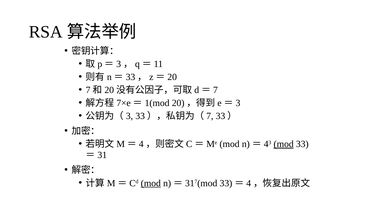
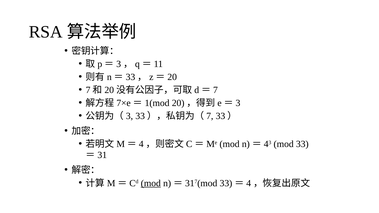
mod underline: present -> none (284, 144)
